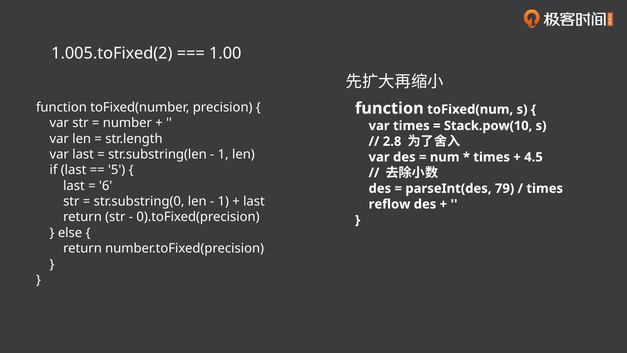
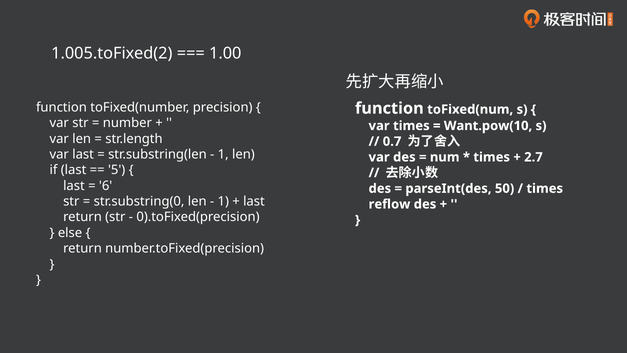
Stack.pow(10: Stack.pow(10 -> Want.pow(10 (488, 126)
2.8: 2.8 -> 0.7 (392, 141)
4.5: 4.5 -> 2.7 (533, 157)
79: 79 -> 50 (505, 188)
